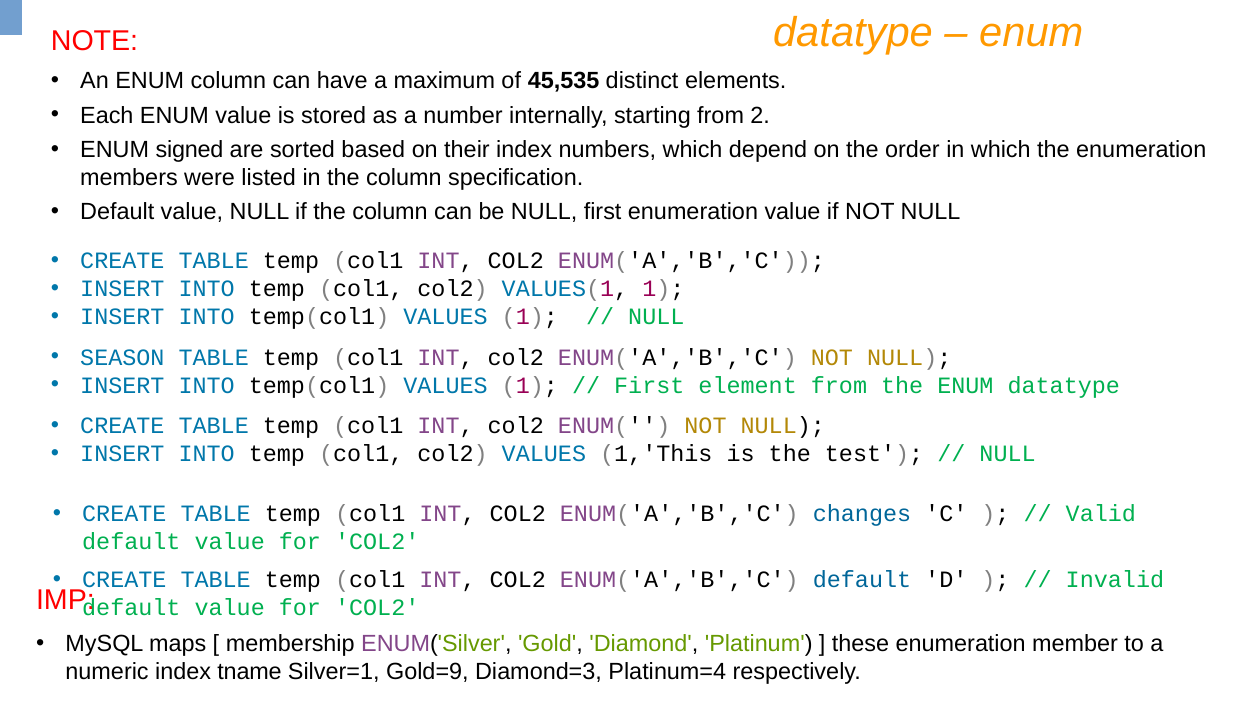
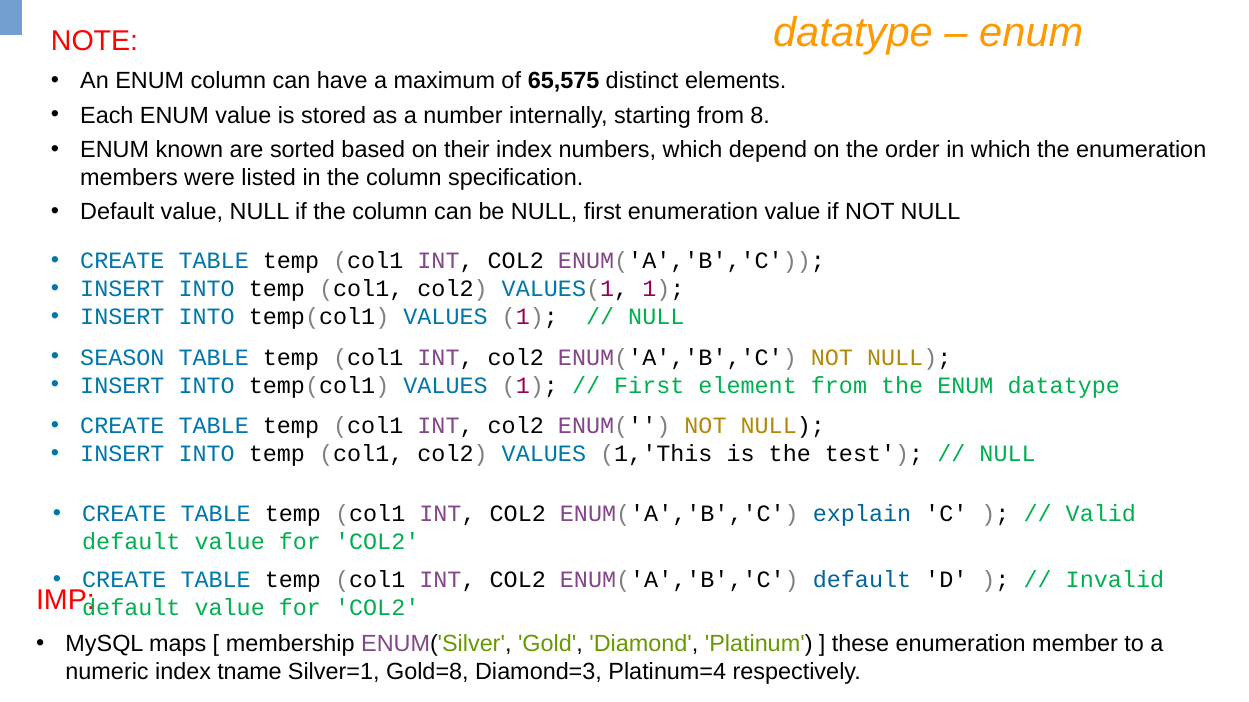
45,535: 45,535 -> 65,575 (564, 81)
2: 2 -> 8 (760, 115)
signed: signed -> known (189, 150)
changes: changes -> explain (862, 514)
Gold=9: Gold=9 -> Gold=8 (427, 672)
